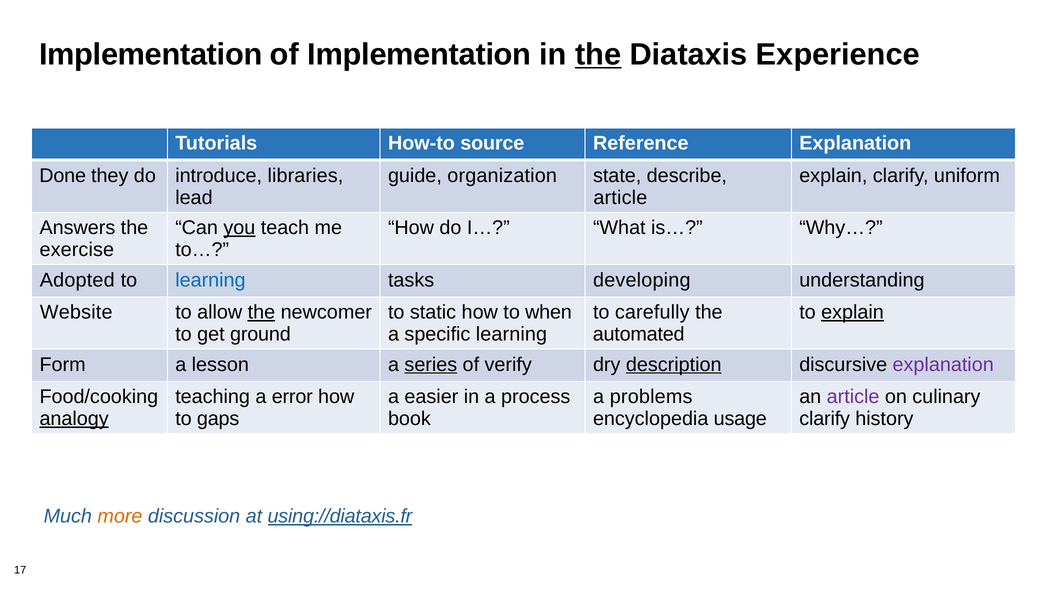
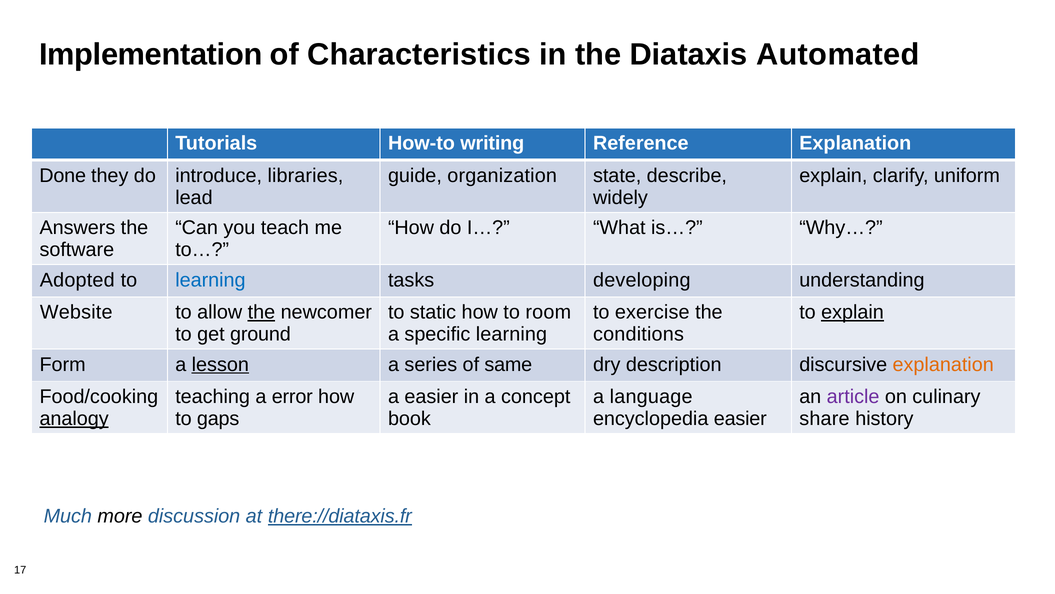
of Implementation: Implementation -> Characteristics (419, 55)
the underline: present -> none (598, 55)
Experience: Experience -> Automated (838, 55)
source: source -> writing (492, 143)
article: article -> widely (620, 198)
you underline: present -> none (239, 228)
exercise: exercise -> software (77, 250)
when: when -> room (548, 312)
carefully: carefully -> exercise (652, 312)
automated: automated -> conditions (638, 334)
lesson underline: none -> present (220, 364)
series underline: present -> none (431, 364)
verify: verify -> same (508, 364)
description underline: present -> none (674, 364)
explanation colour: purple -> orange (943, 364)
process: process -> concept (536, 396)
problems: problems -> language (651, 396)
encyclopedia usage: usage -> easier (740, 418)
clarify: clarify -> share (824, 418)
more colour: orange -> black (120, 516)
using://diataxis.fr: using://diataxis.fr -> there://diataxis.fr (340, 516)
